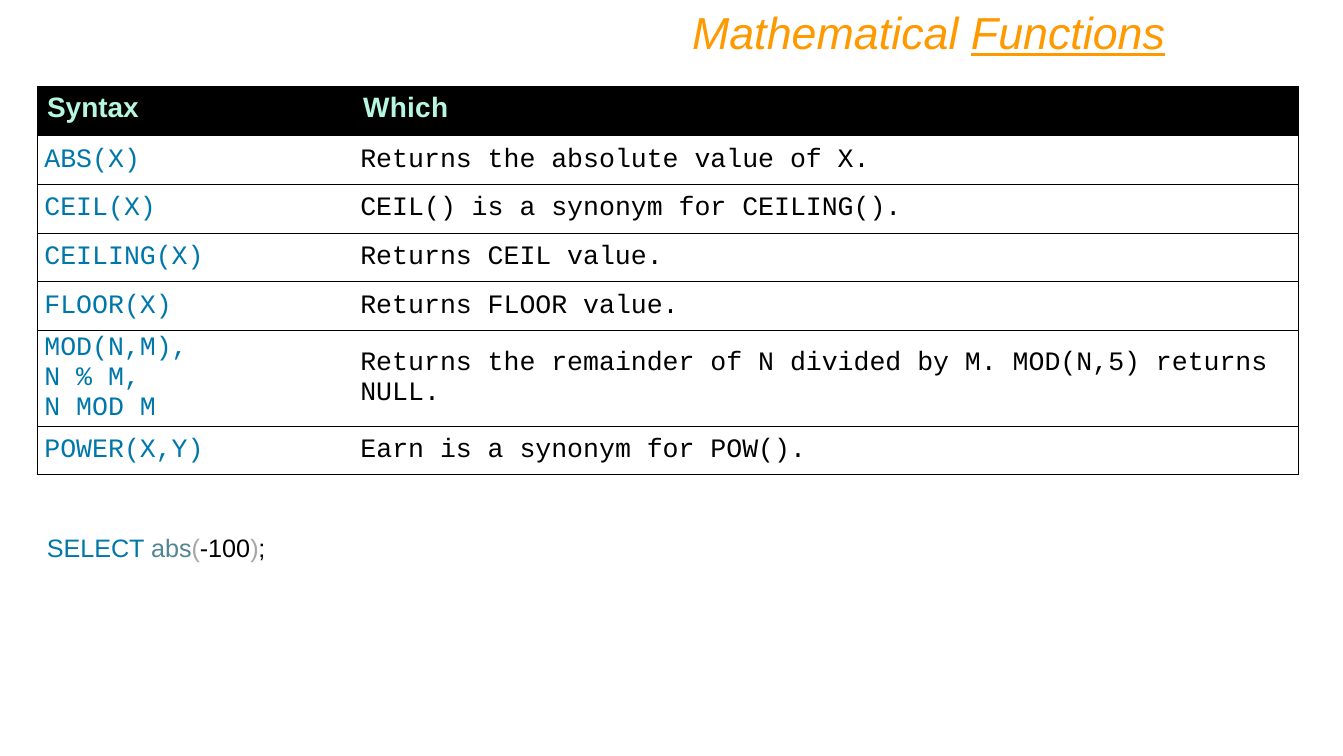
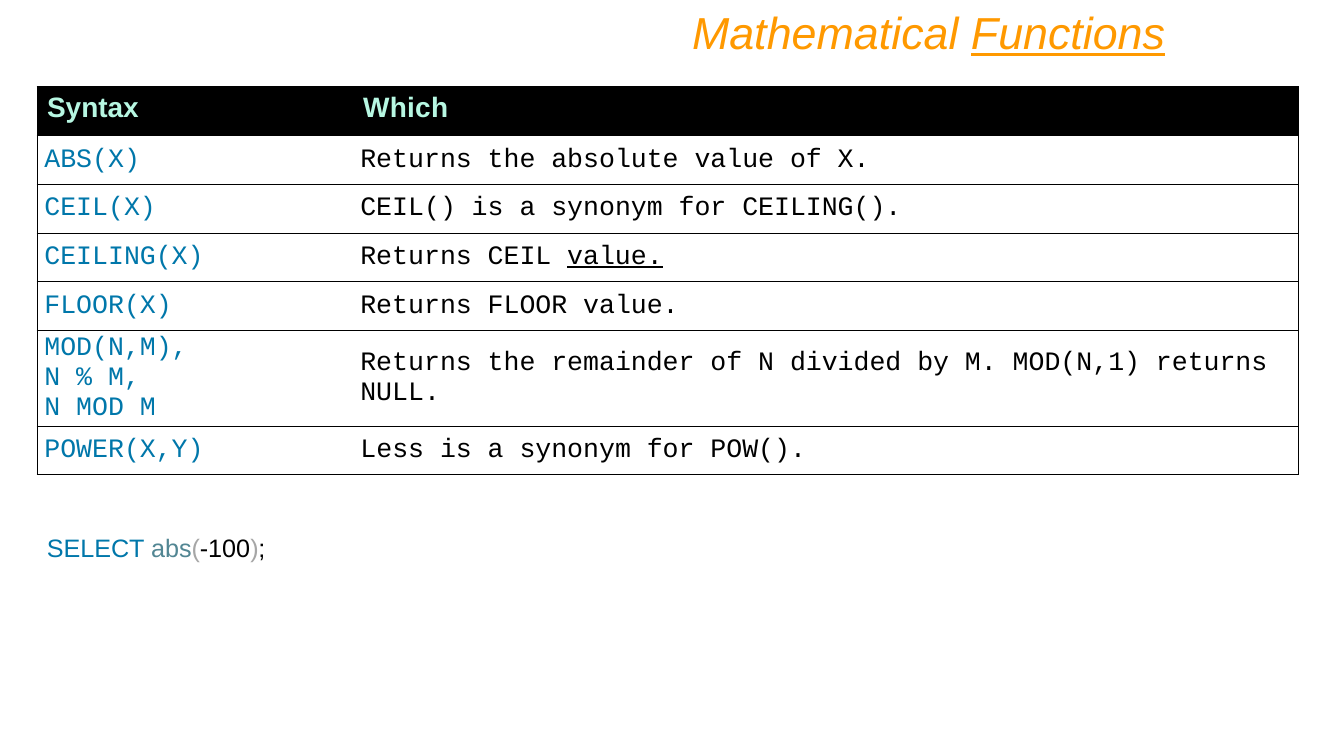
value underline: none -> present (615, 256)
MOD(N,5: MOD(N,5 -> MOD(N,1 (1076, 361)
Earn: Earn -> Less (392, 449)
